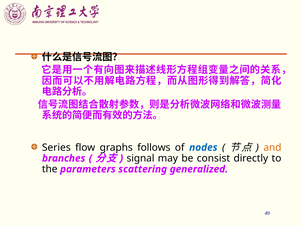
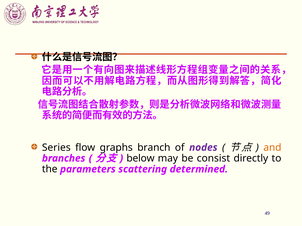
follows: follows -> branch (154, 148)
nodes colour: blue -> purple (203, 148)
signal: signal -> below (141, 159)
generalized: generalized -> determined (199, 170)
